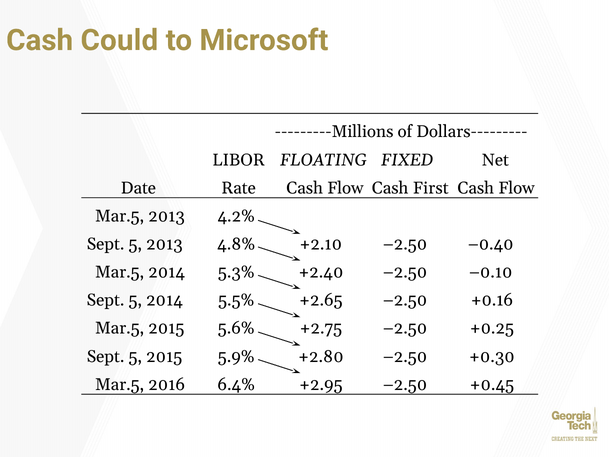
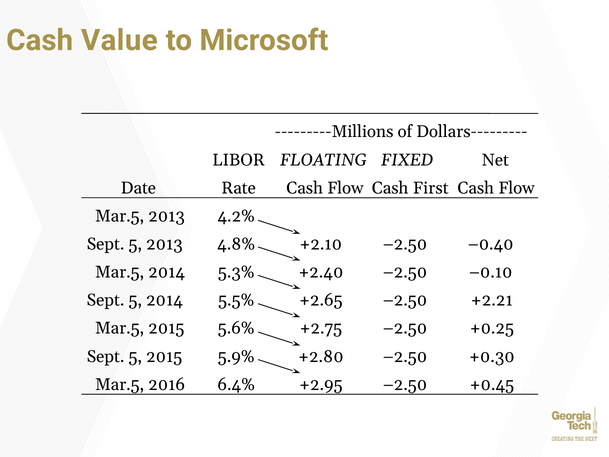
Could: Could -> Value (119, 40)
+0.16: +0.16 -> +2.21 (492, 300)
